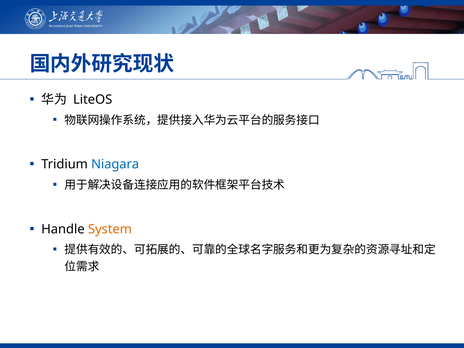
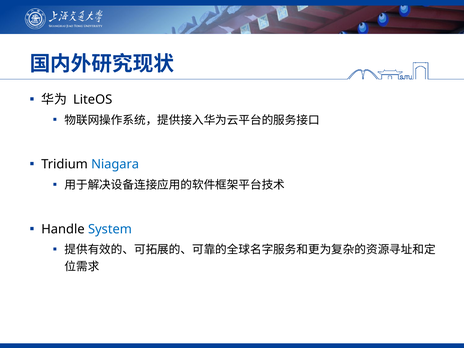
System colour: orange -> blue (110, 229)
